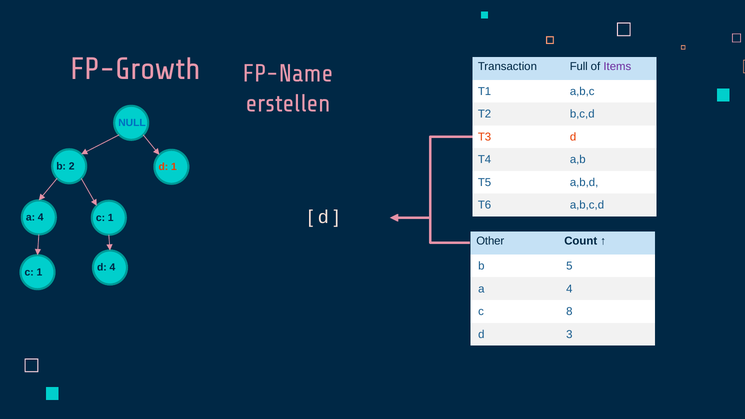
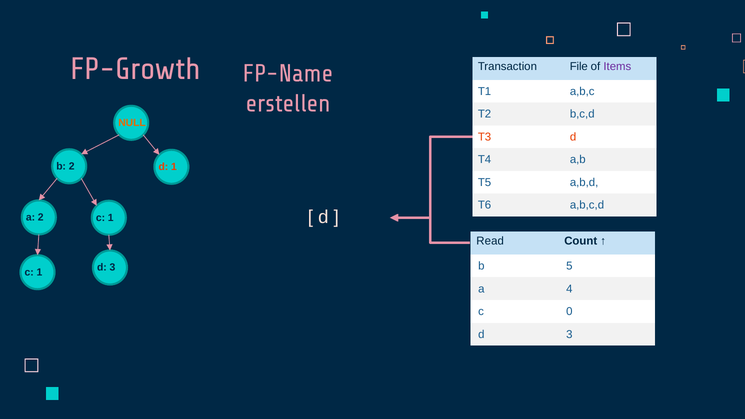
Full: Full -> File (579, 66)
NULL colour: blue -> orange (132, 123)
4: 4 -> 2 (41, 217)
Other: Other -> Read (490, 241)
4: 4 -> 3 (112, 267)
8: 8 -> 0 (569, 312)
